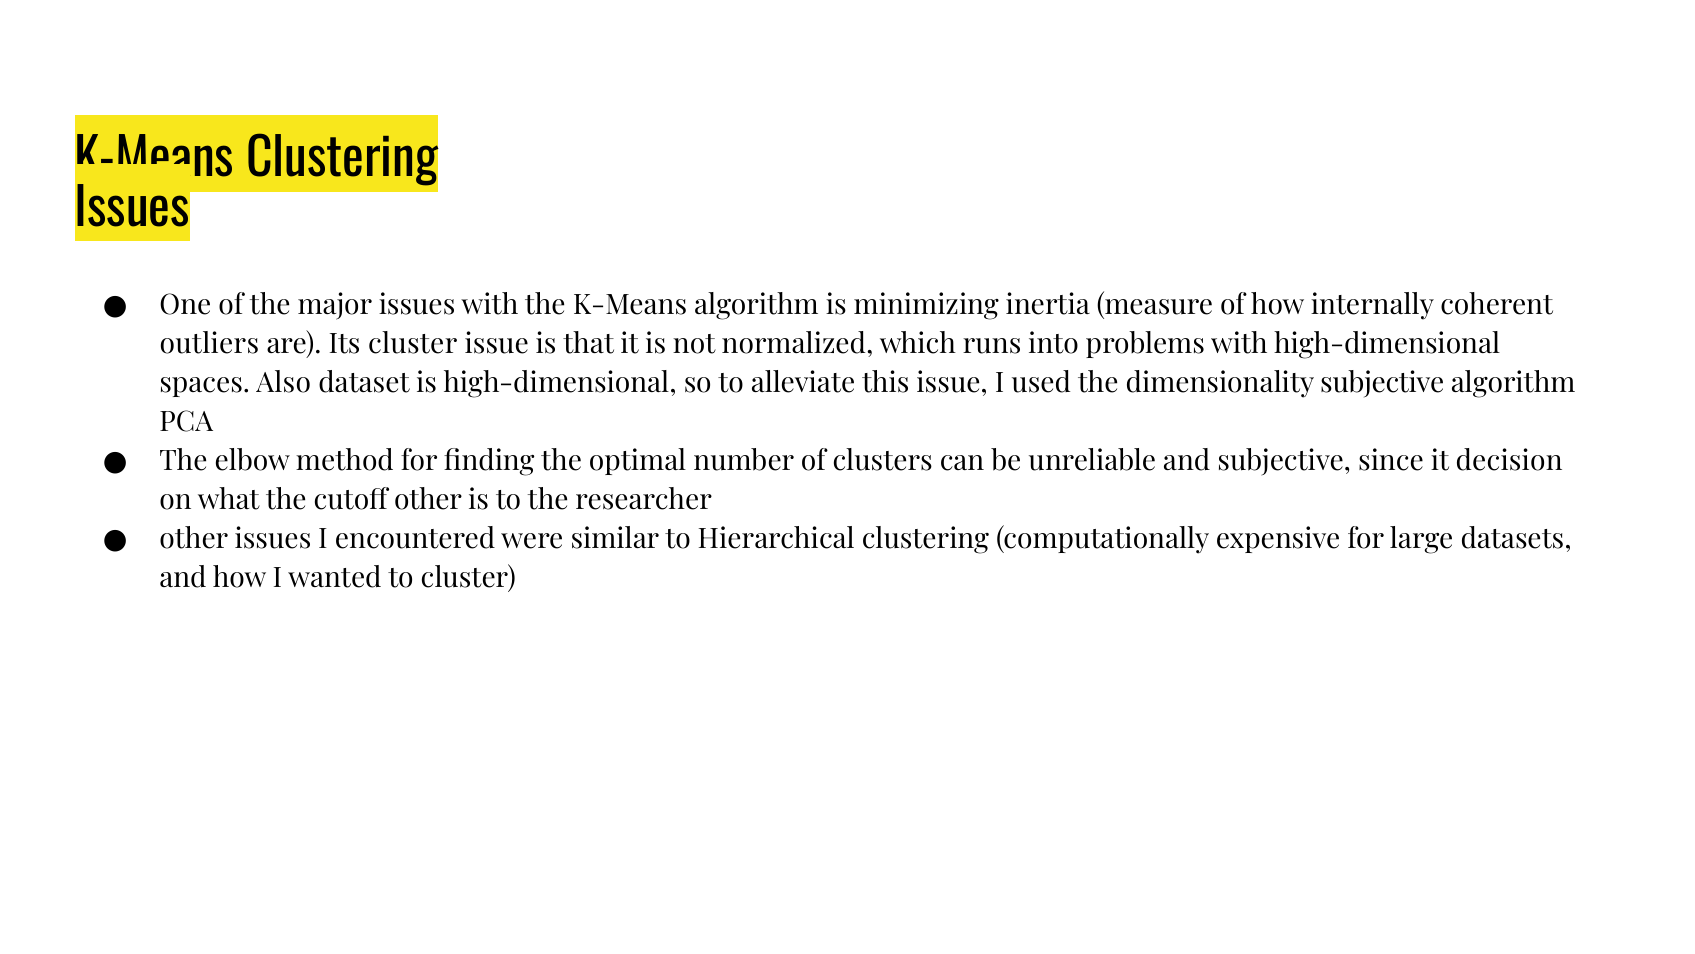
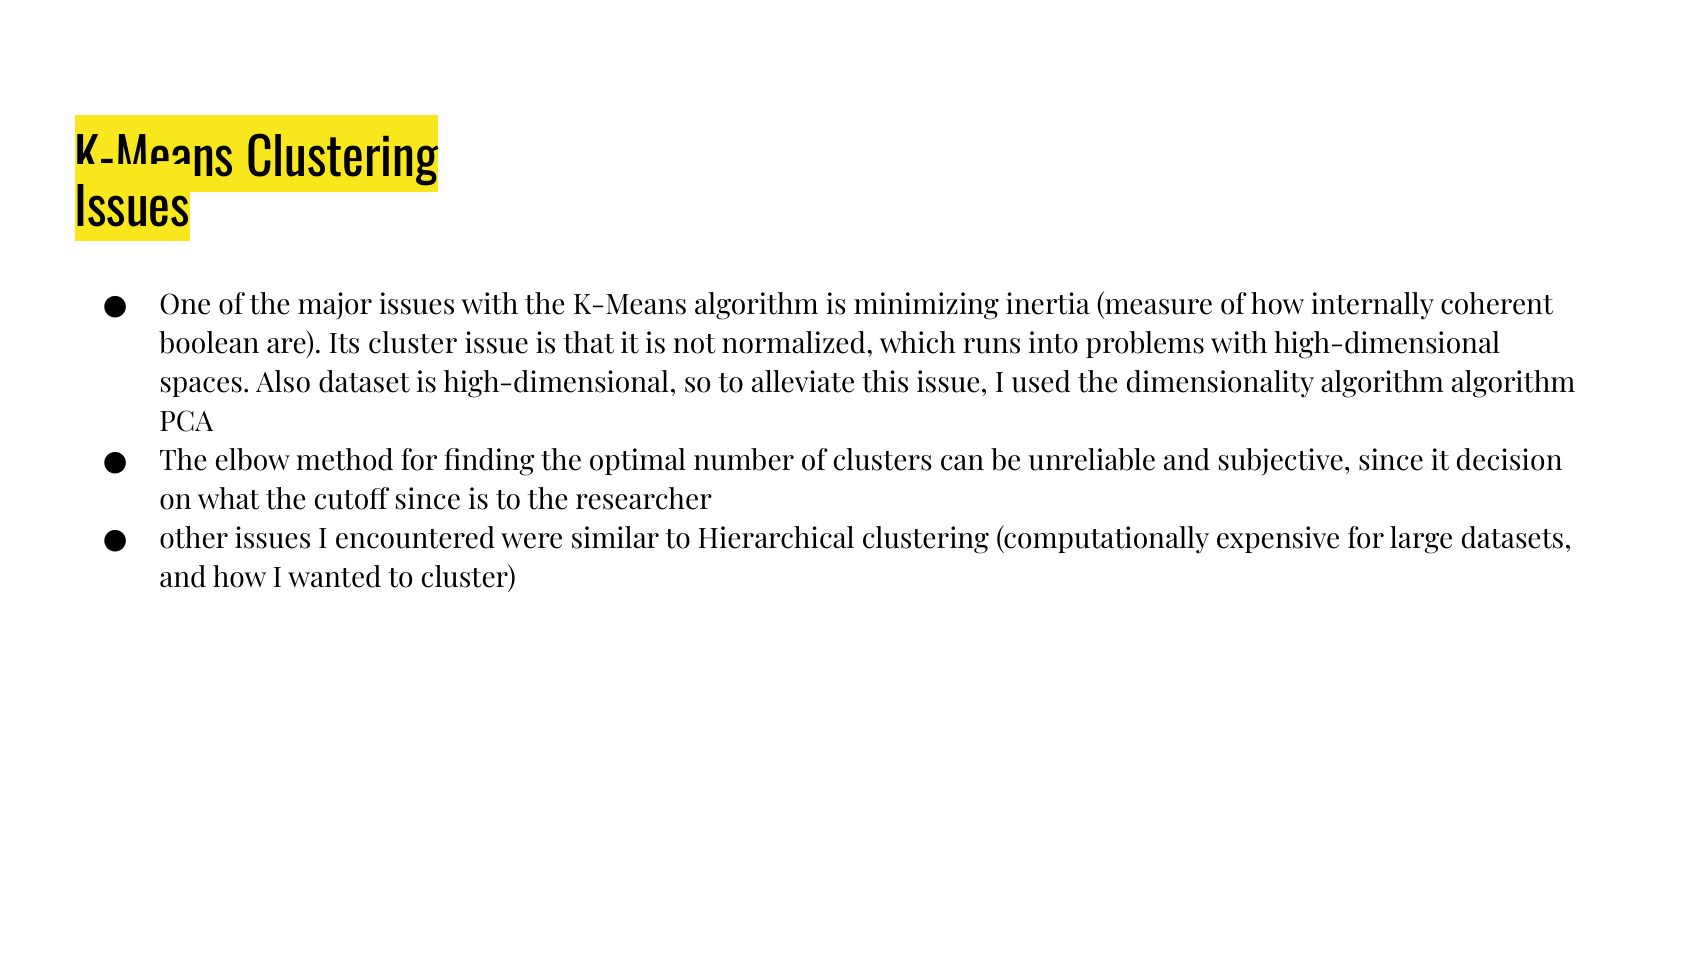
outliers: outliers -> boolean (210, 344)
dimensionality subjective: subjective -> algorithm (1382, 383)
cutoff other: other -> since (428, 500)
